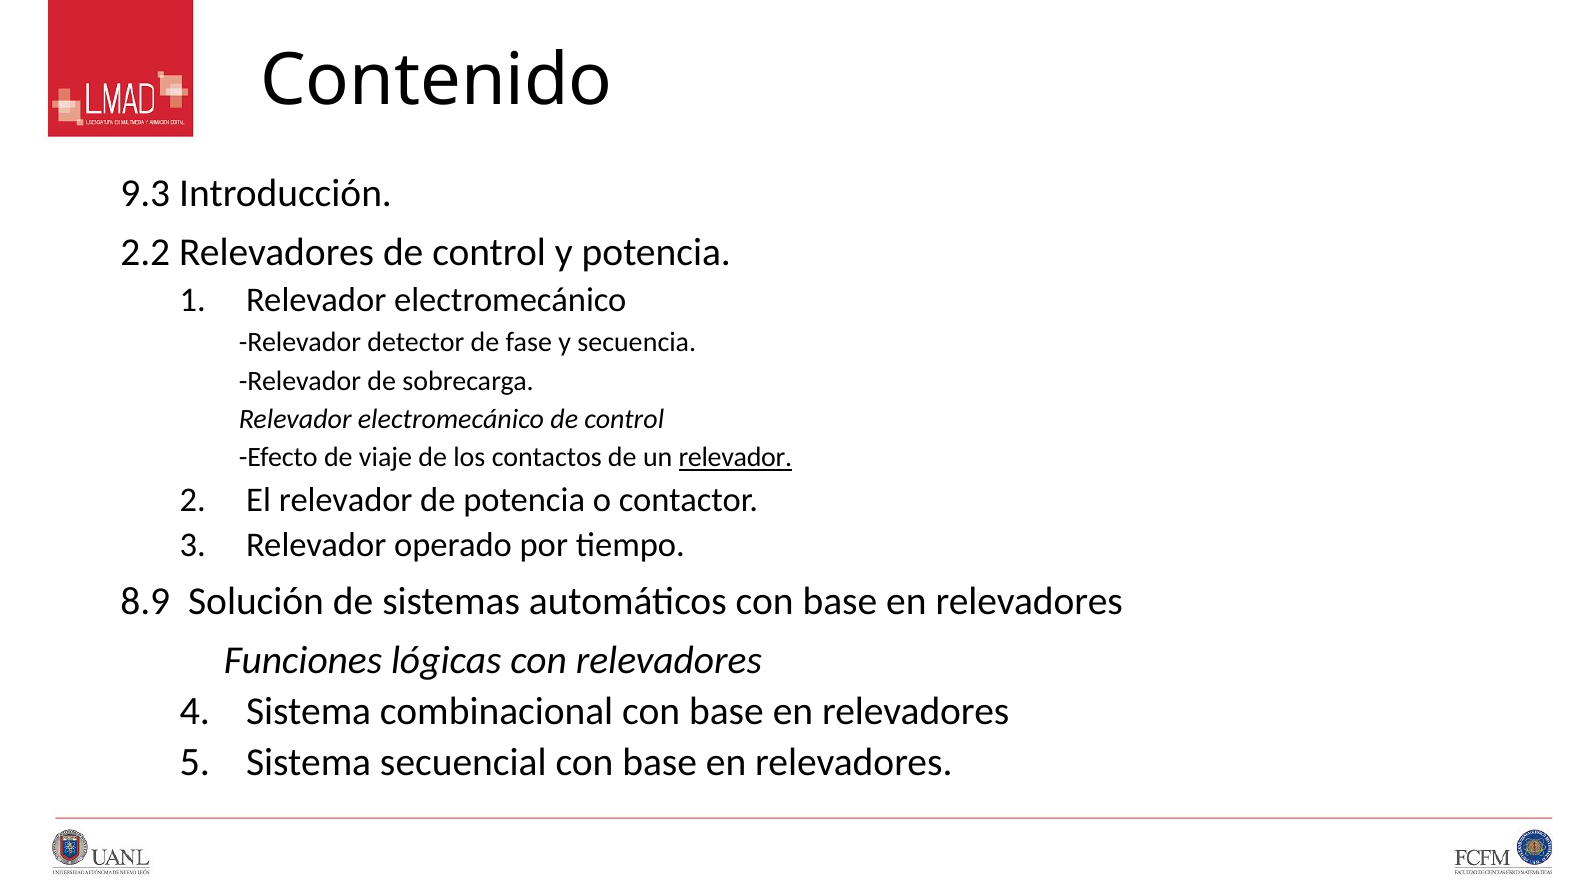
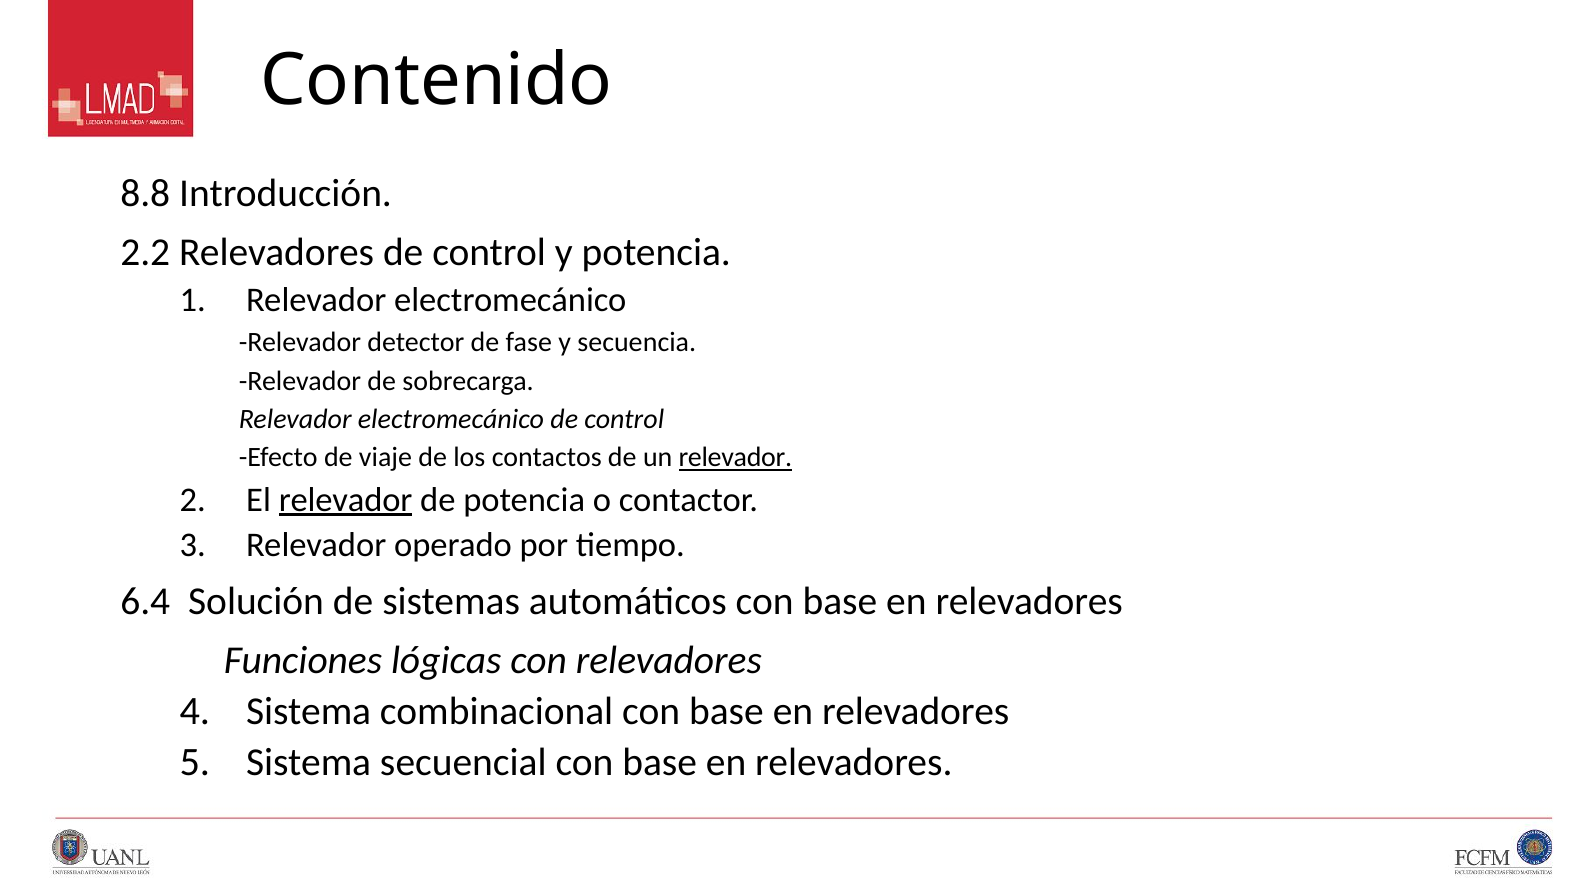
9.3: 9.3 -> 8.8 (145, 193)
relevador underline: none -> present (346, 500)
8.9: 8.9 -> 6.4 (145, 602)
